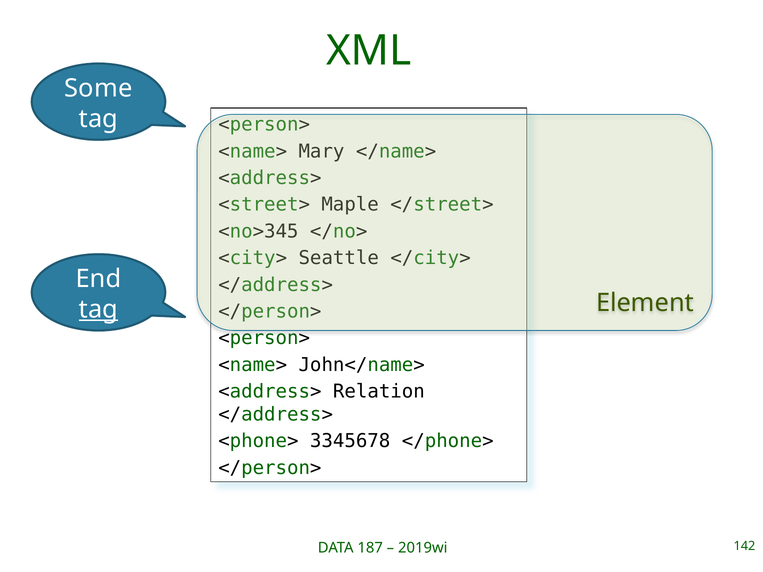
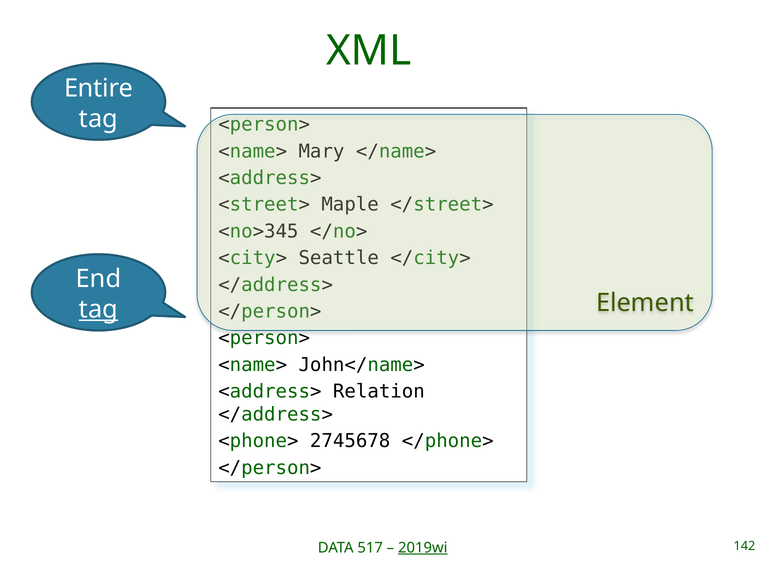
Some: Some -> Entire (99, 88)
3345678: 3345678 -> 2745678 (350, 441)
187: 187 -> 517 (370, 548)
2019wi underline: none -> present (423, 548)
